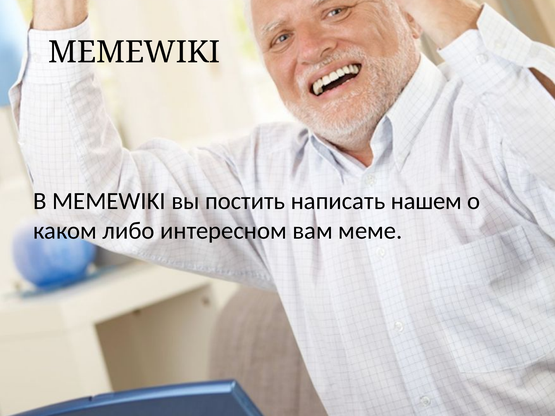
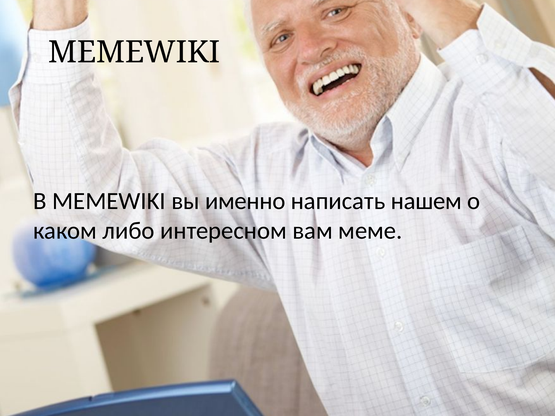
постить: постить -> именно (245, 201)
